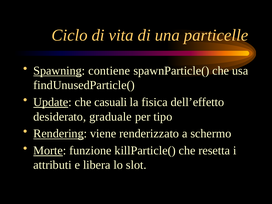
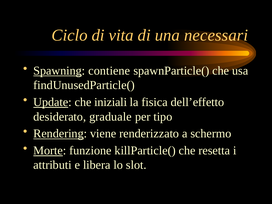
particelle: particelle -> necessari (216, 35)
casuali: casuali -> iniziali (111, 102)
